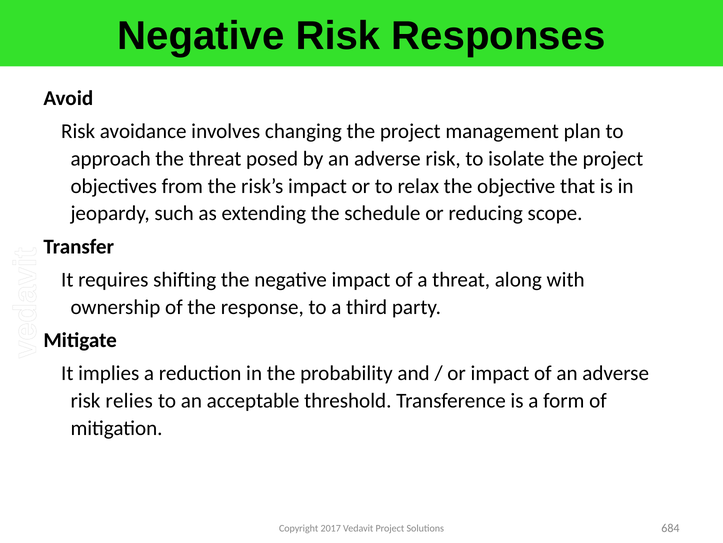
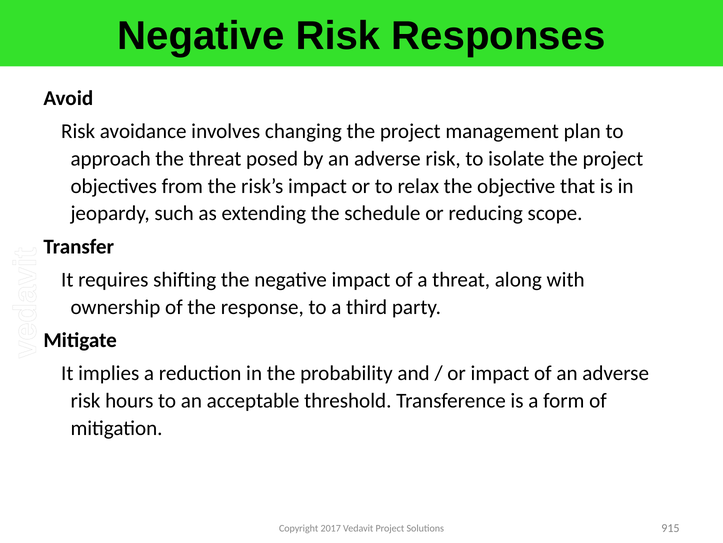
relies: relies -> hours (129, 400)
684: 684 -> 915 (670, 527)
